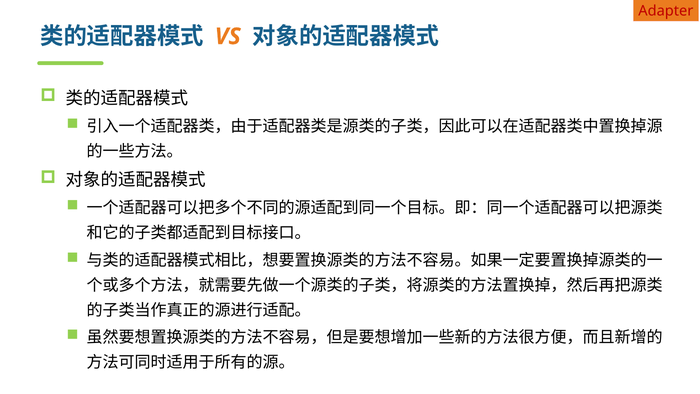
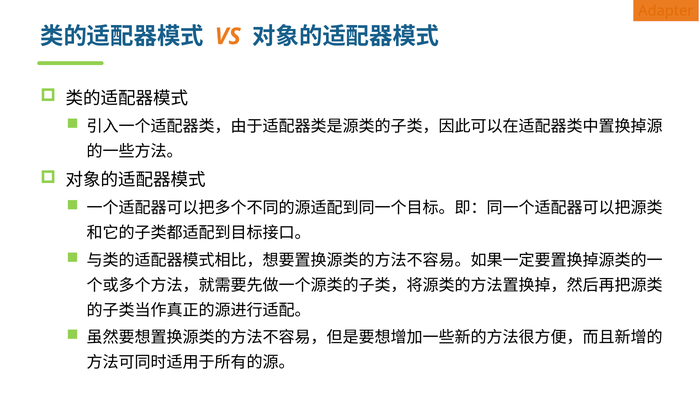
Adapter colour: red -> orange (666, 11)
